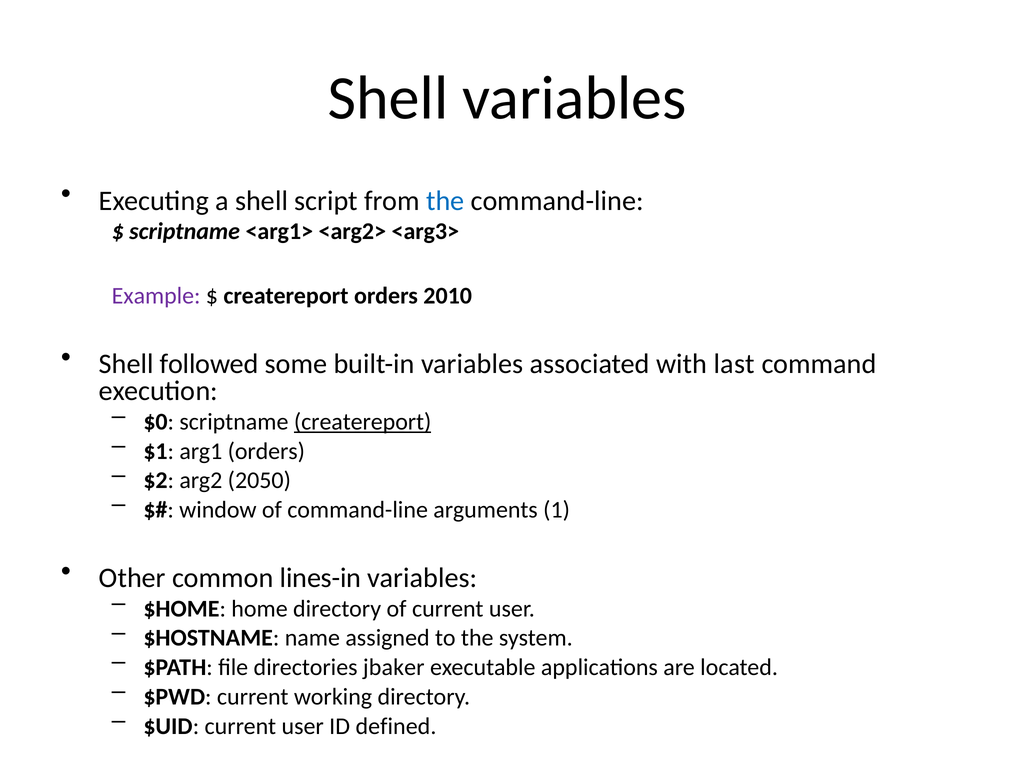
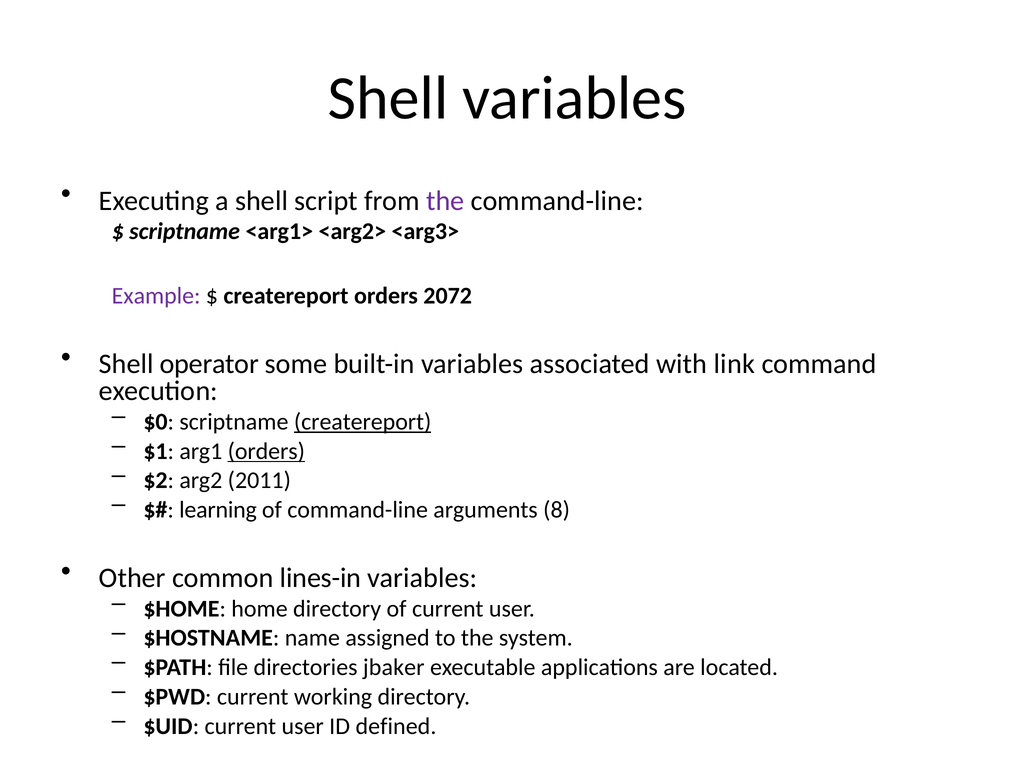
the colour: blue -> purple (445, 200)
2010: 2010 -> 2072 (448, 296)
followed: followed -> operator (209, 364)
last: last -> link (734, 364)
orders underline: none -> present (266, 451)
2050: 2050 -> 2011 (259, 480)
window: window -> learning (218, 509)
1: 1 -> 8 (557, 509)
